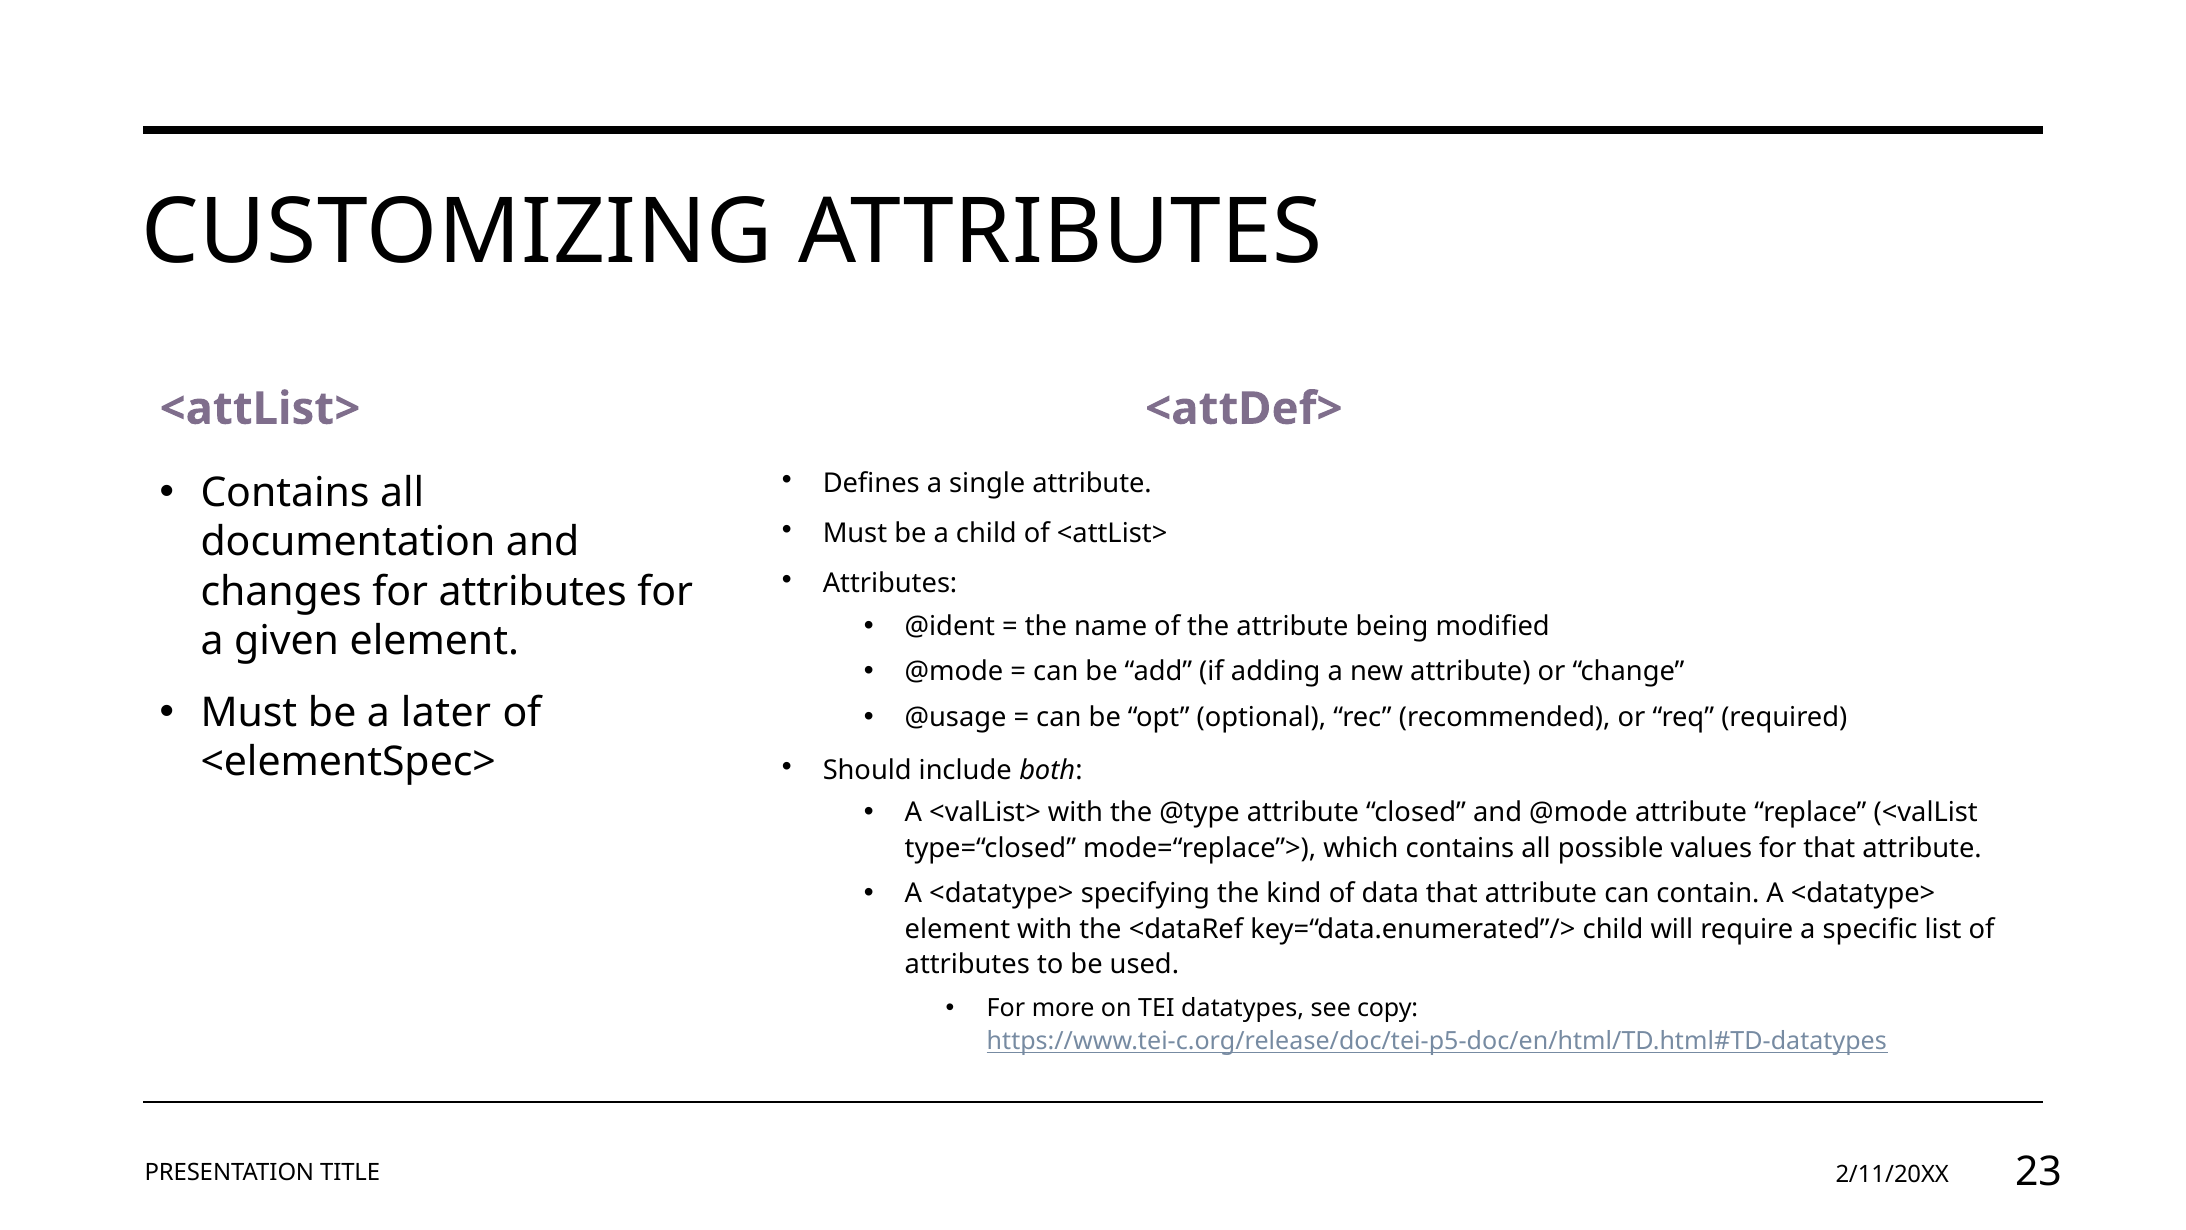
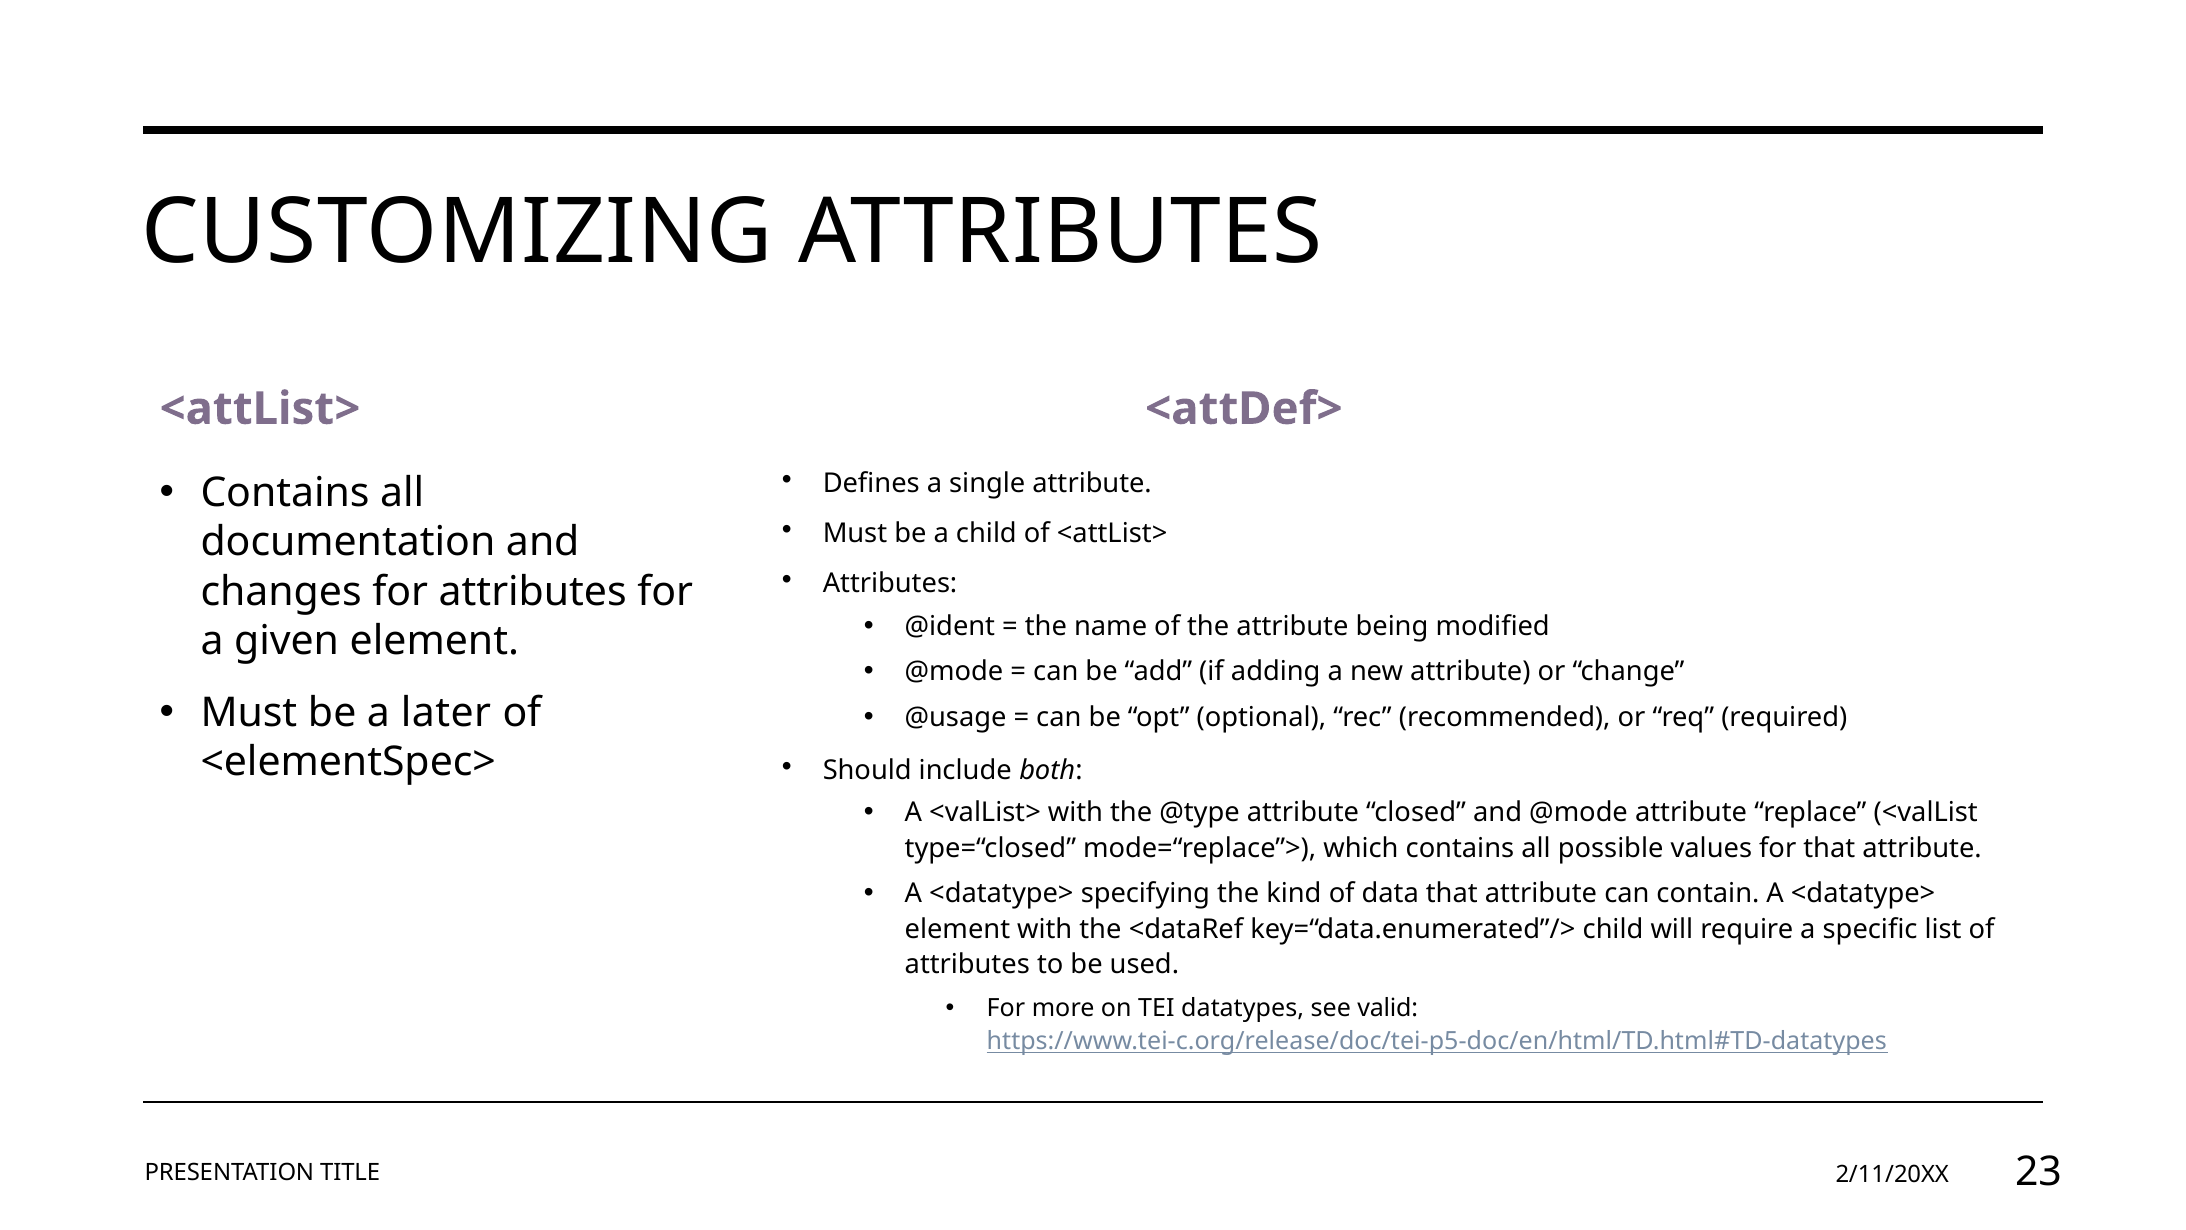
copy: copy -> valid (1388, 1008)
